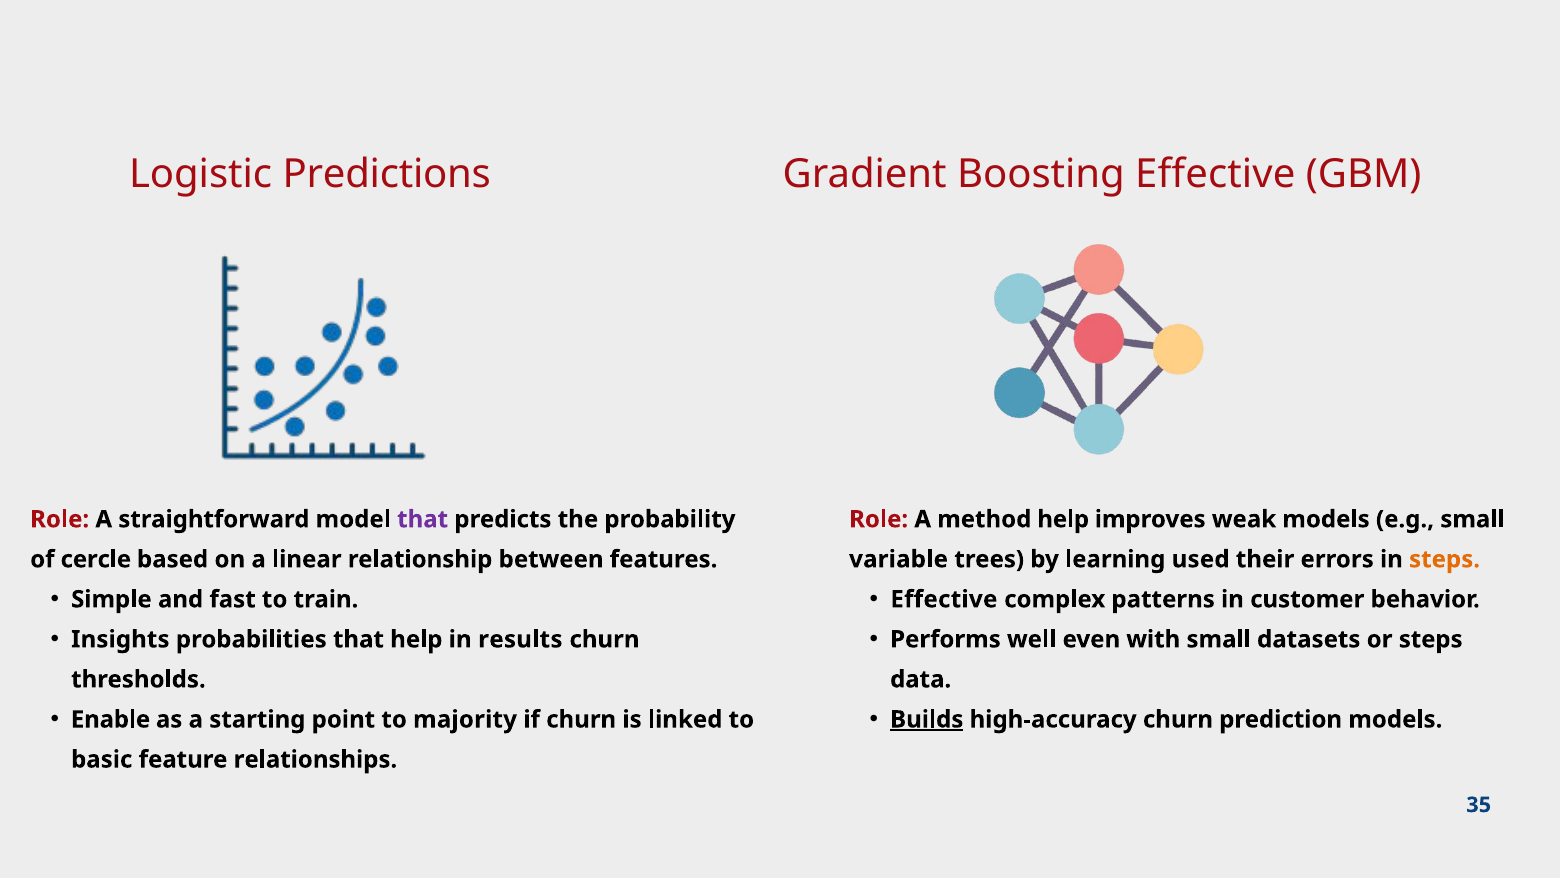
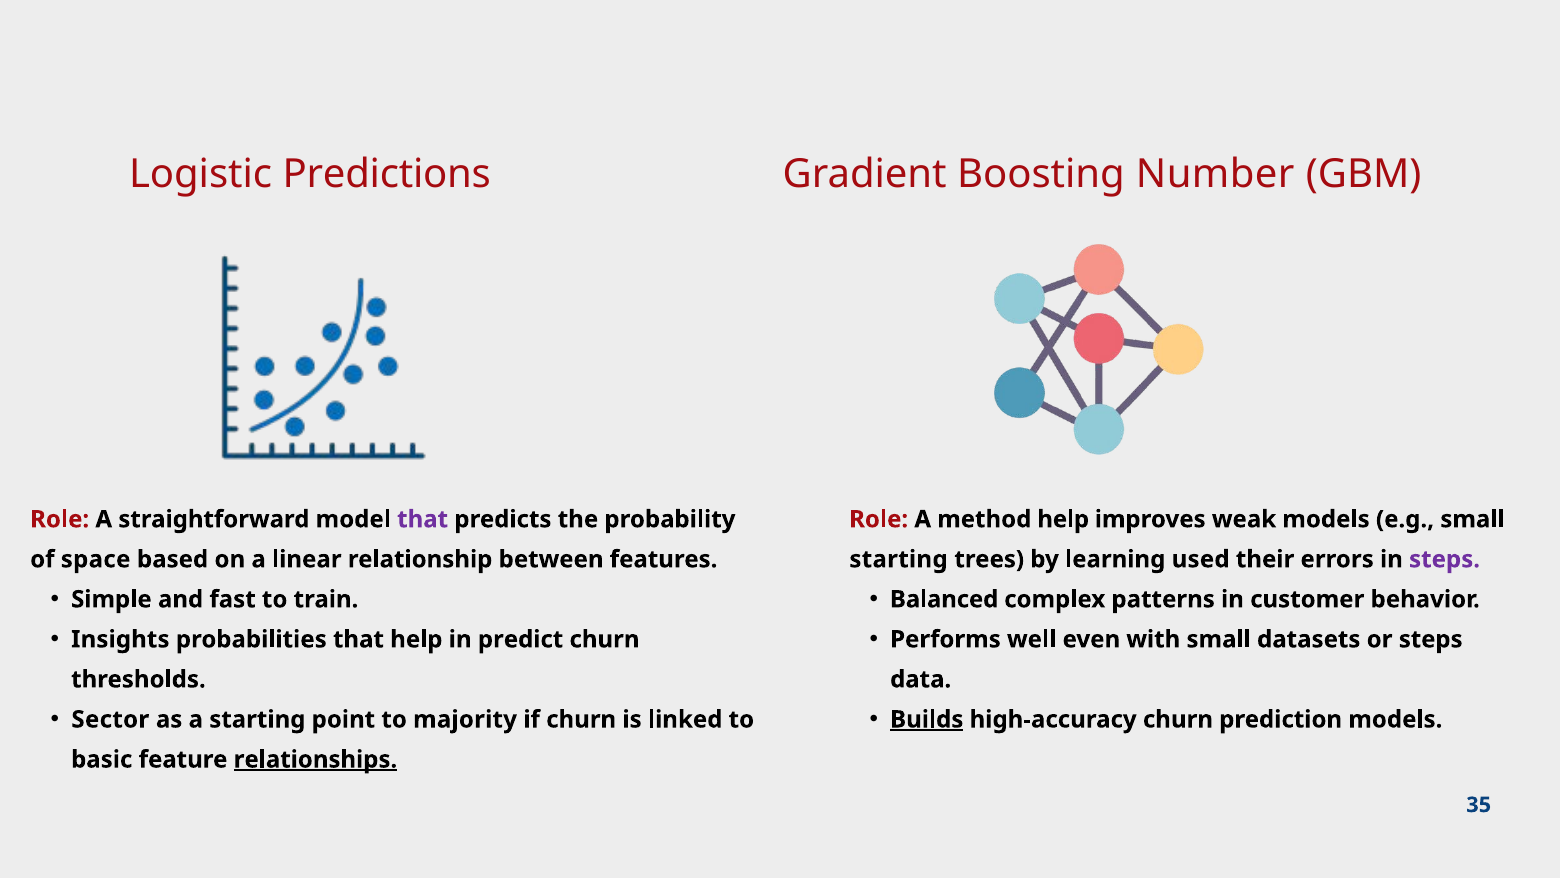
Boosting Effective: Effective -> Number (1215, 174)
variable: variable -> starting (898, 559)
steps colour: orange -> purple (1445, 559)
cercle: cercle -> space (96, 559)
Effective: Effective -> Balanced (944, 599)
results: results -> predict (521, 639)
Enable: Enable -> Sector (110, 719)
relationships underline: none -> present (315, 759)
